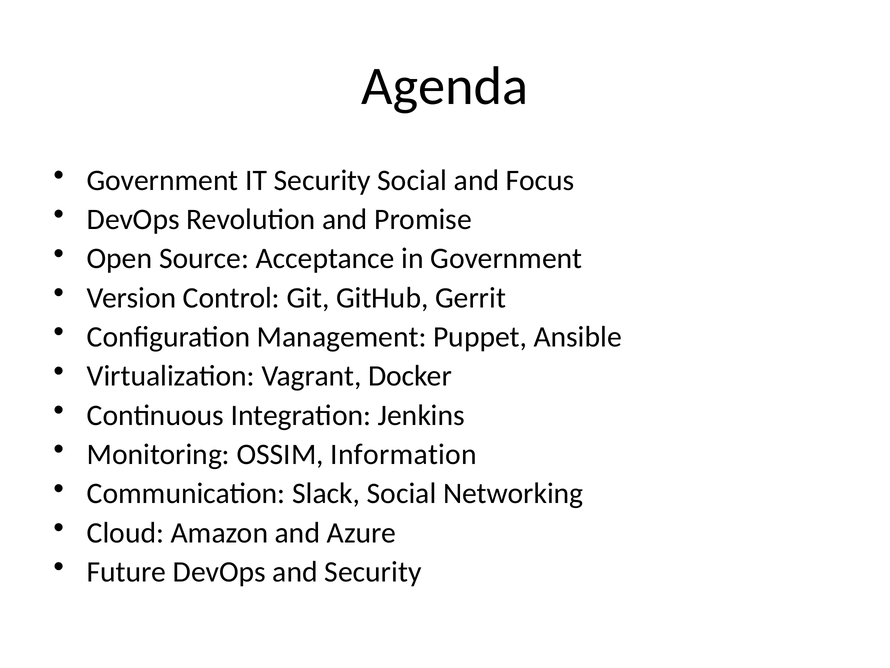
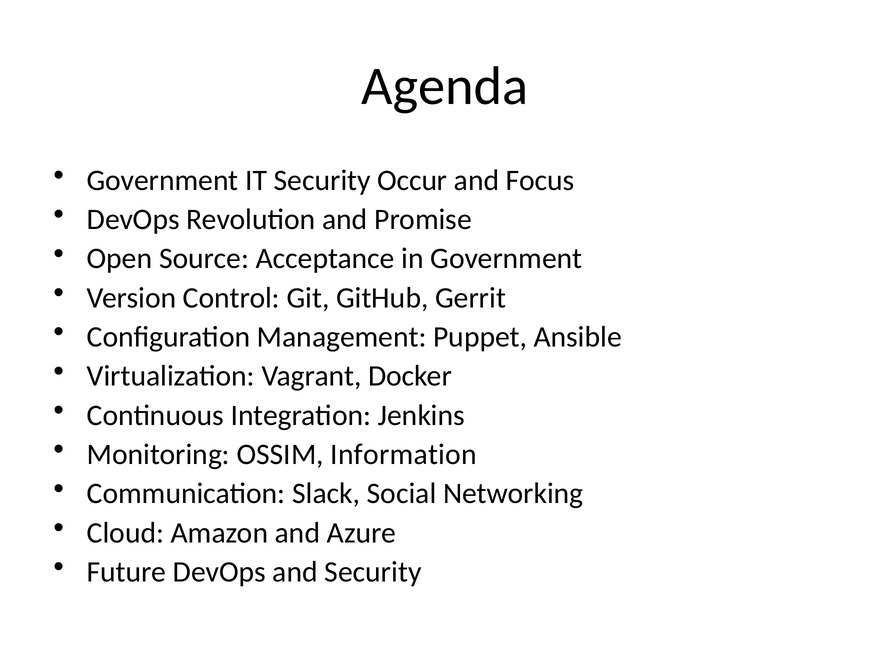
Security Social: Social -> Occur (412, 180)
